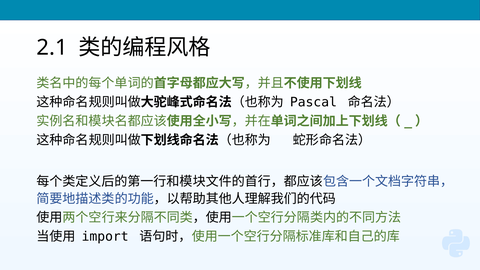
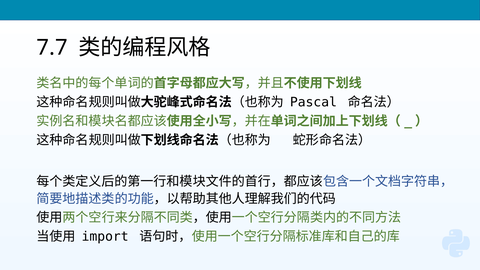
2.1: 2.1 -> 7.7 (52, 48)
